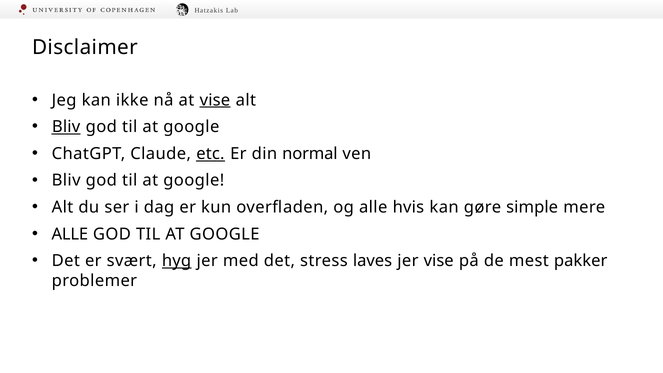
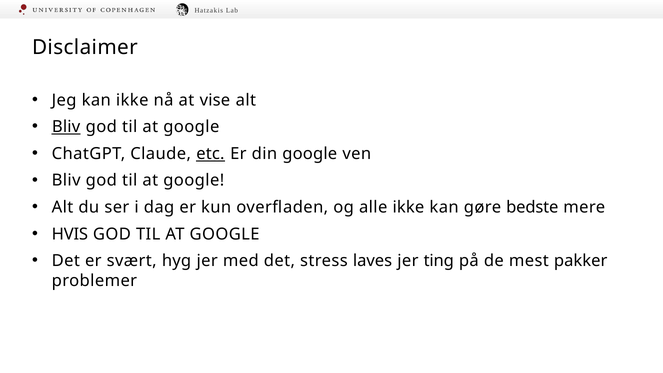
vise underline: present -> none (215, 100)
din normal: normal -> google (310, 154)
alle hvis: hvis -> ikke (408, 207)
simple: simple -> bedste (532, 207)
ALLE: ALLE -> HVIS (70, 234)
hyg underline: present -> none (177, 261)
jer vise: vise -> ting (439, 261)
